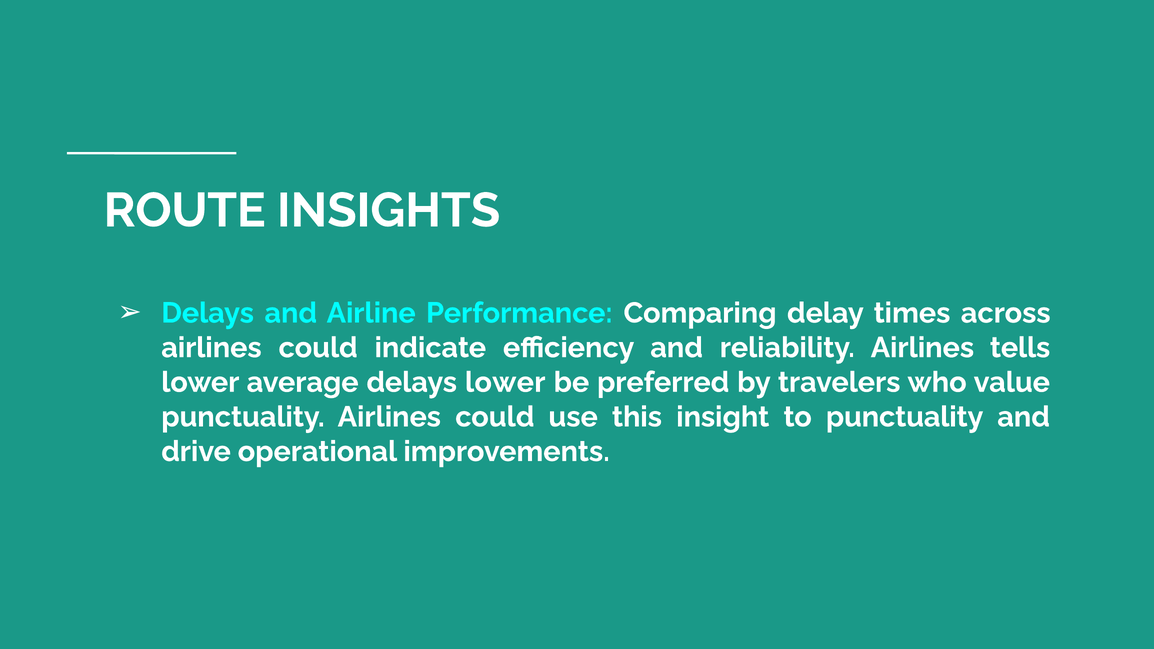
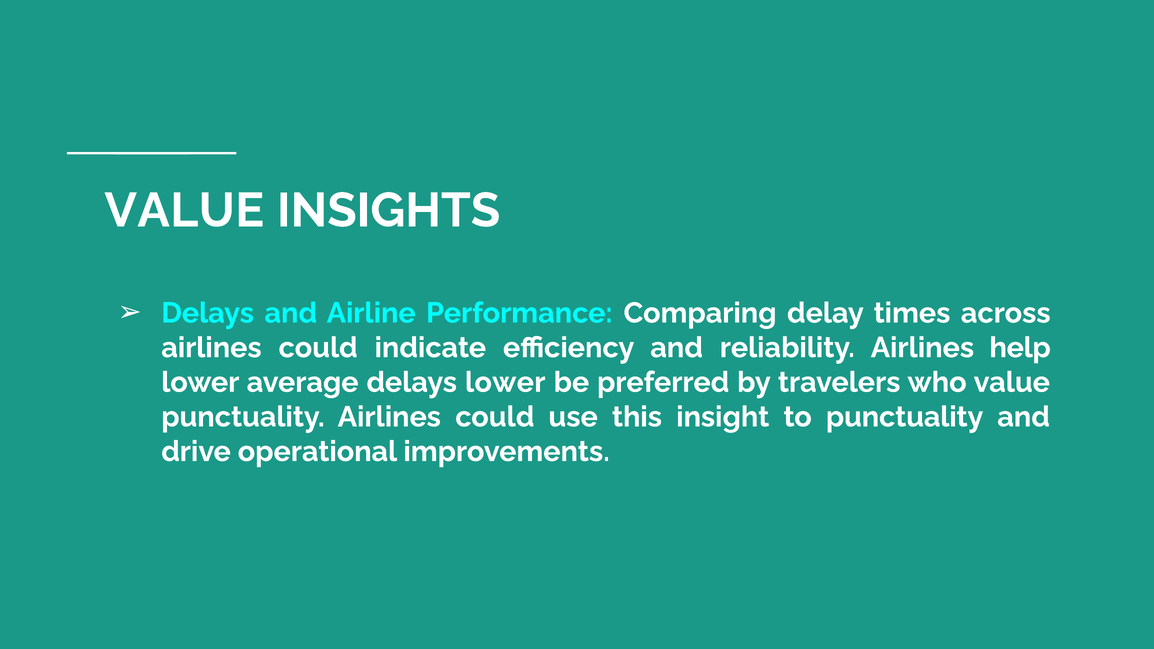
ROUTE: ROUTE -> VALUE (184, 211)
tells: tells -> help (1020, 348)
